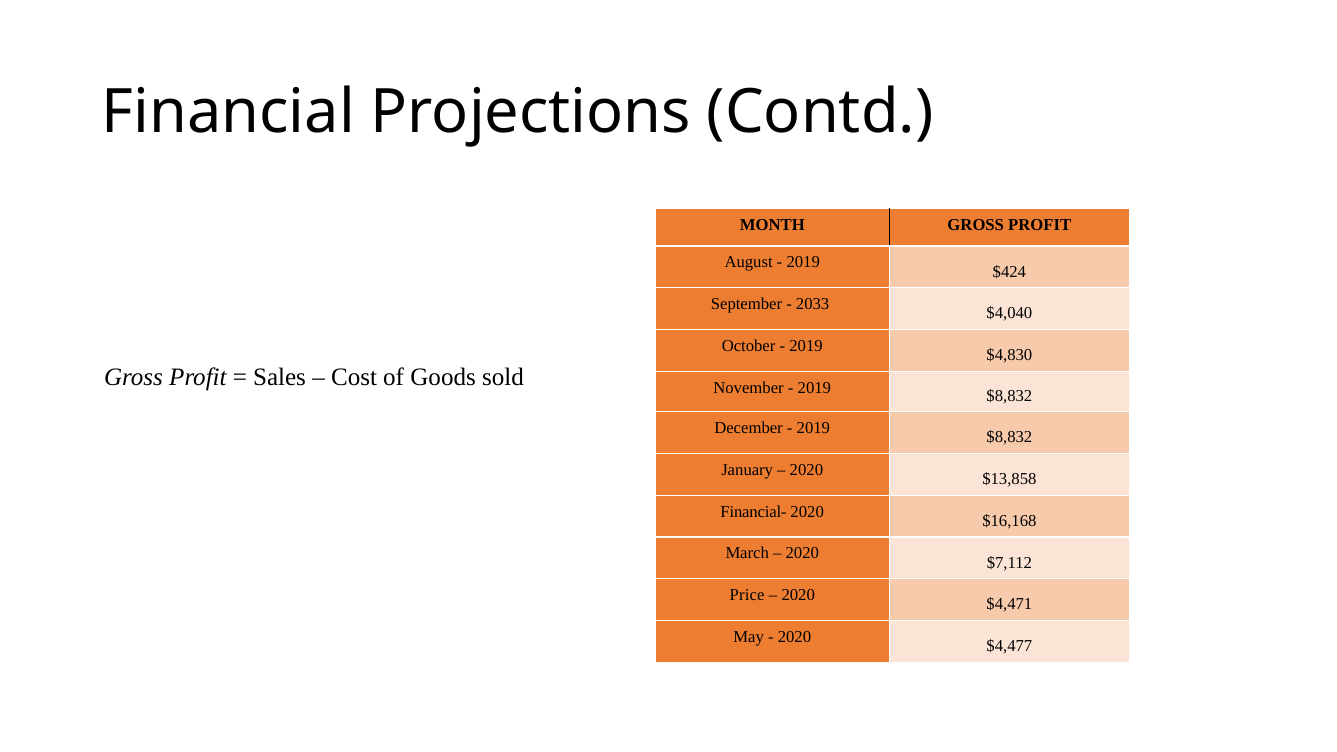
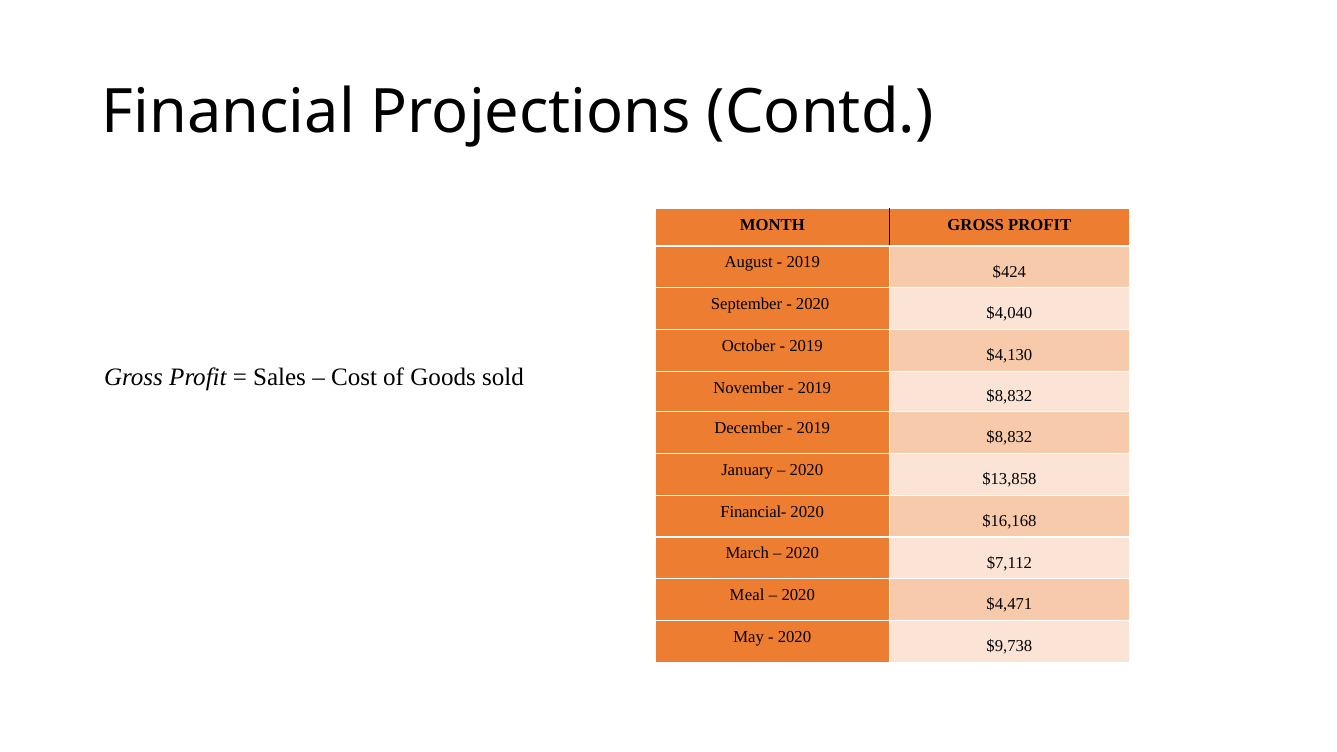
2033: 2033 -> 2020 (813, 304)
$4,830: $4,830 -> $4,130 (1009, 355)
Price: Price -> Meal (747, 595)
$4,477: $4,477 -> $9,738 (1009, 646)
